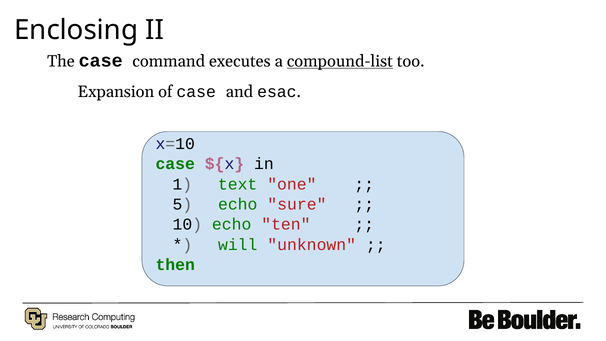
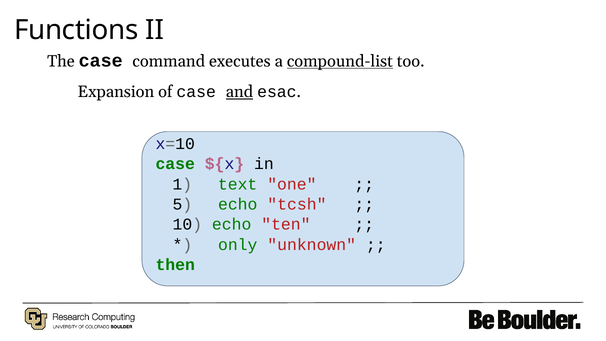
Enclosing: Enclosing -> Functions (76, 30)
and underline: none -> present (239, 92)
sure: sure -> tcsh (297, 204)
will: will -> only (238, 245)
